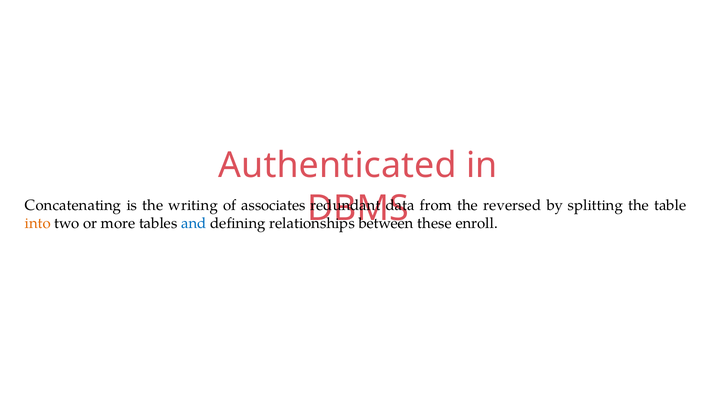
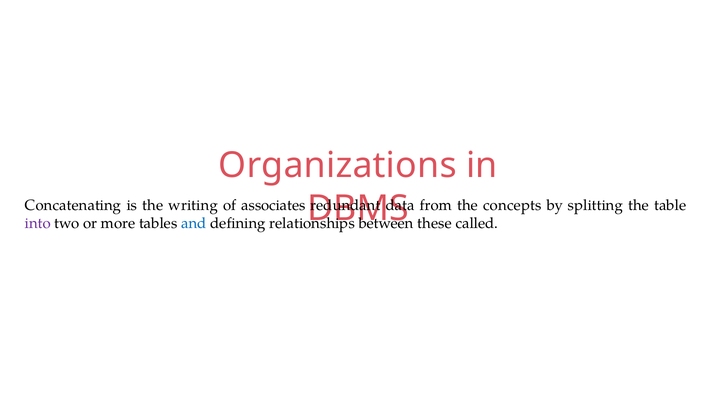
Authenticated: Authenticated -> Organizations (338, 165)
reversed: reversed -> concepts (512, 205)
into colour: orange -> purple (38, 223)
enroll: enroll -> called (477, 223)
